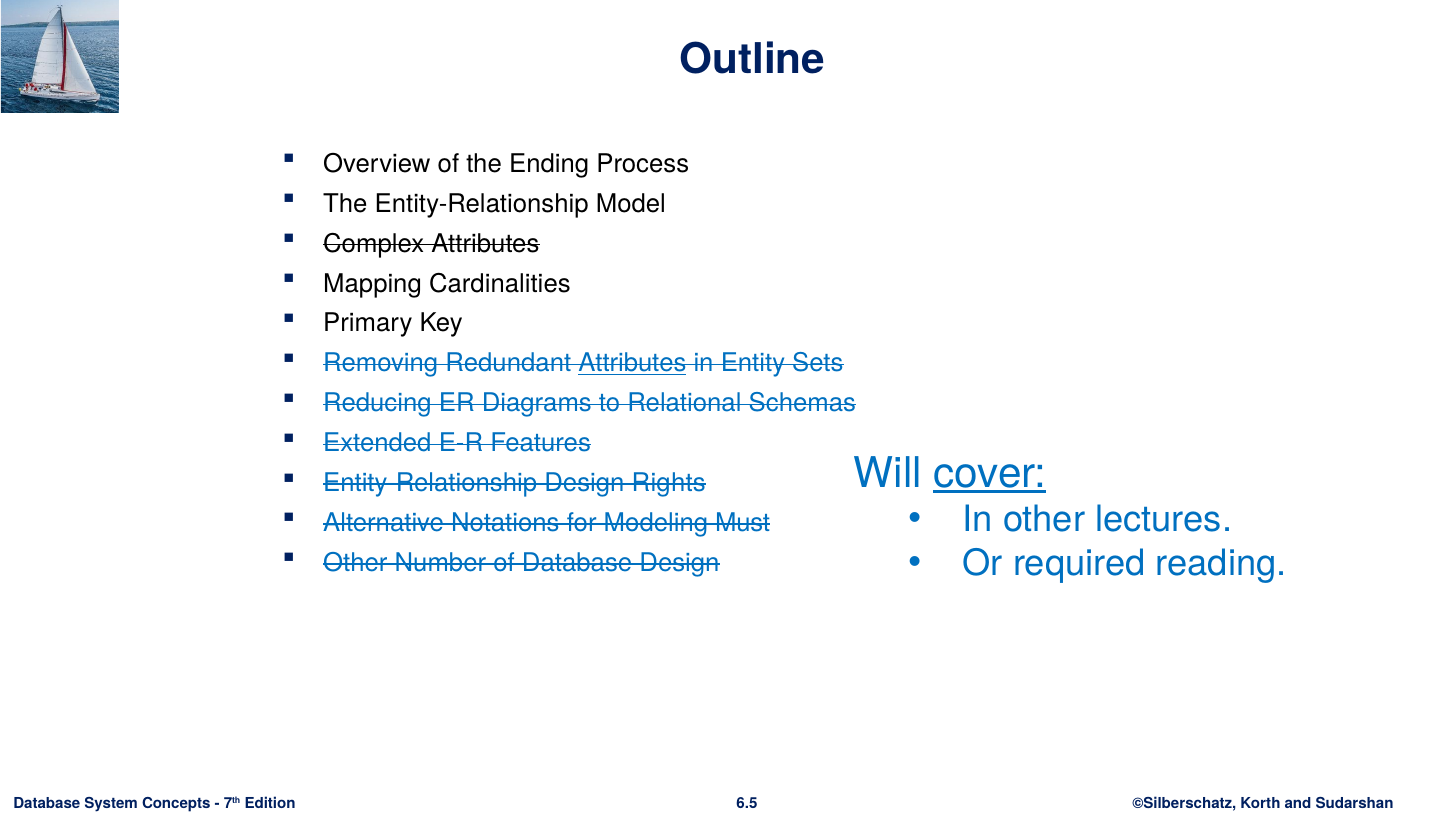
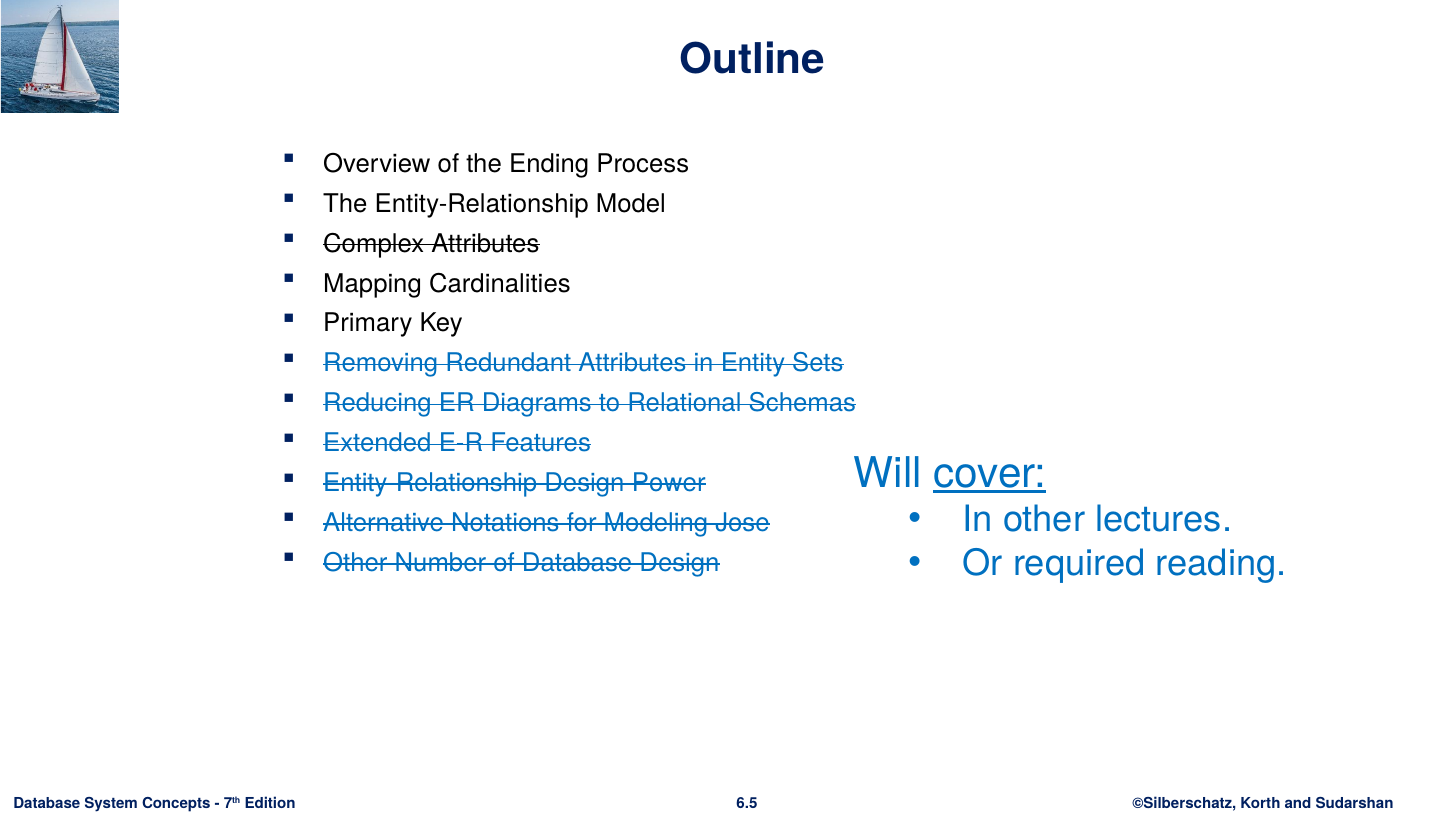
Attributes underline: present -> none (632, 363)
Rights: Rights -> Power (669, 483)
Must: Must -> Jose (742, 523)
